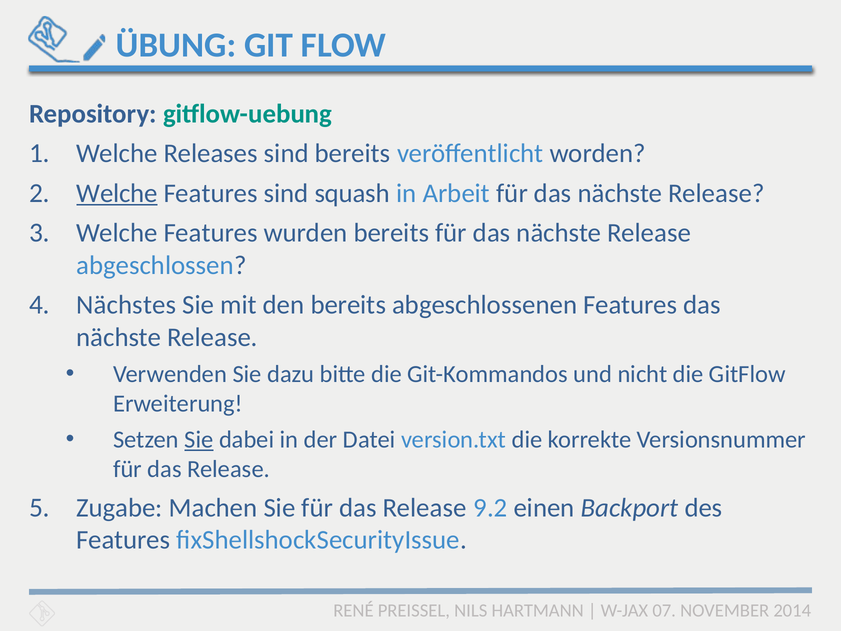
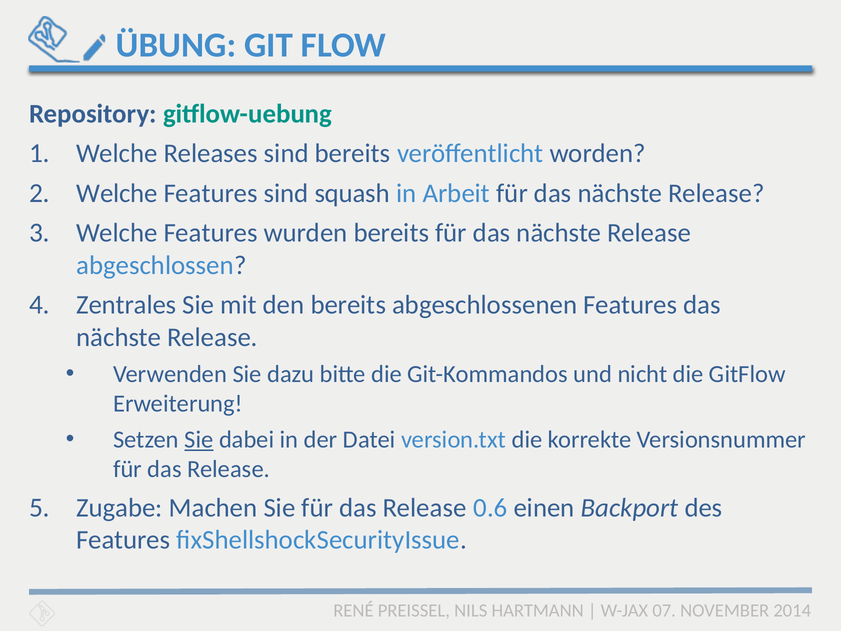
Welche underline: present -> none (117, 193)
Nächstes: Nächstes -> Zentrales (126, 305)
9.2: 9.2 -> 0.6 (490, 508)
